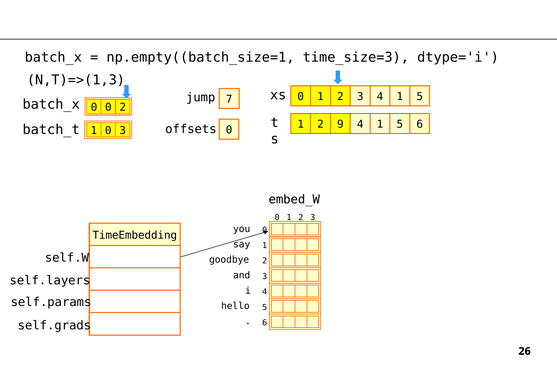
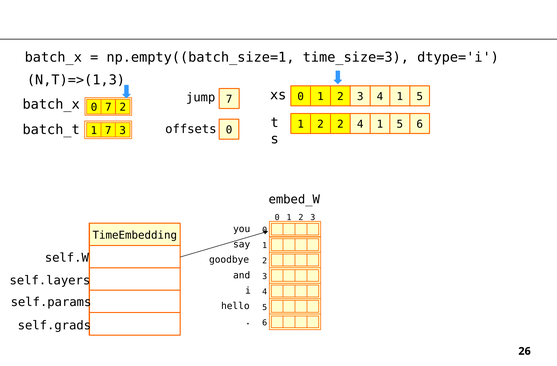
0 0: 0 -> 7 (108, 107)
2 9: 9 -> 2 (340, 124)
1 0: 0 -> 7 (108, 131)
